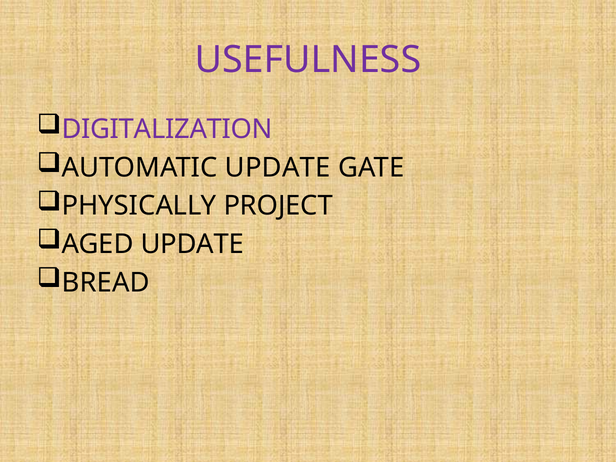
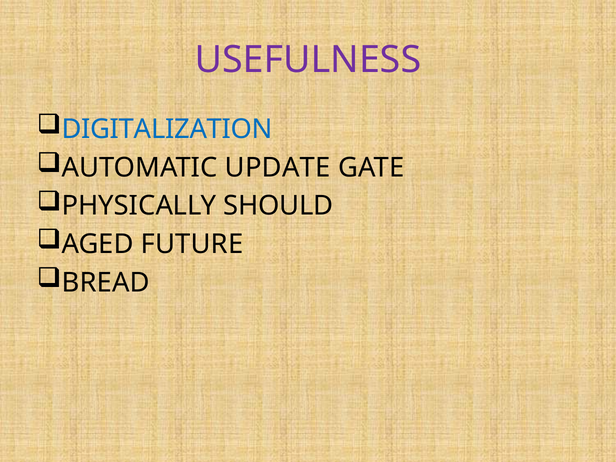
DIGITALIZATION colour: purple -> blue (167, 129)
PROJECT: PROJECT -> SHOULD (278, 206)
AGED UPDATE: UPDATE -> FUTURE (192, 244)
